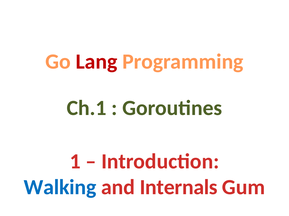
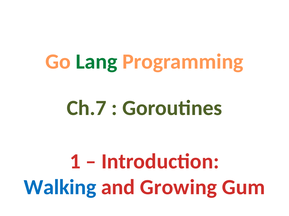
Lang colour: red -> green (97, 62)
Ch.1: Ch.1 -> Ch.7 (87, 108)
Internals: Internals -> Growing (178, 188)
